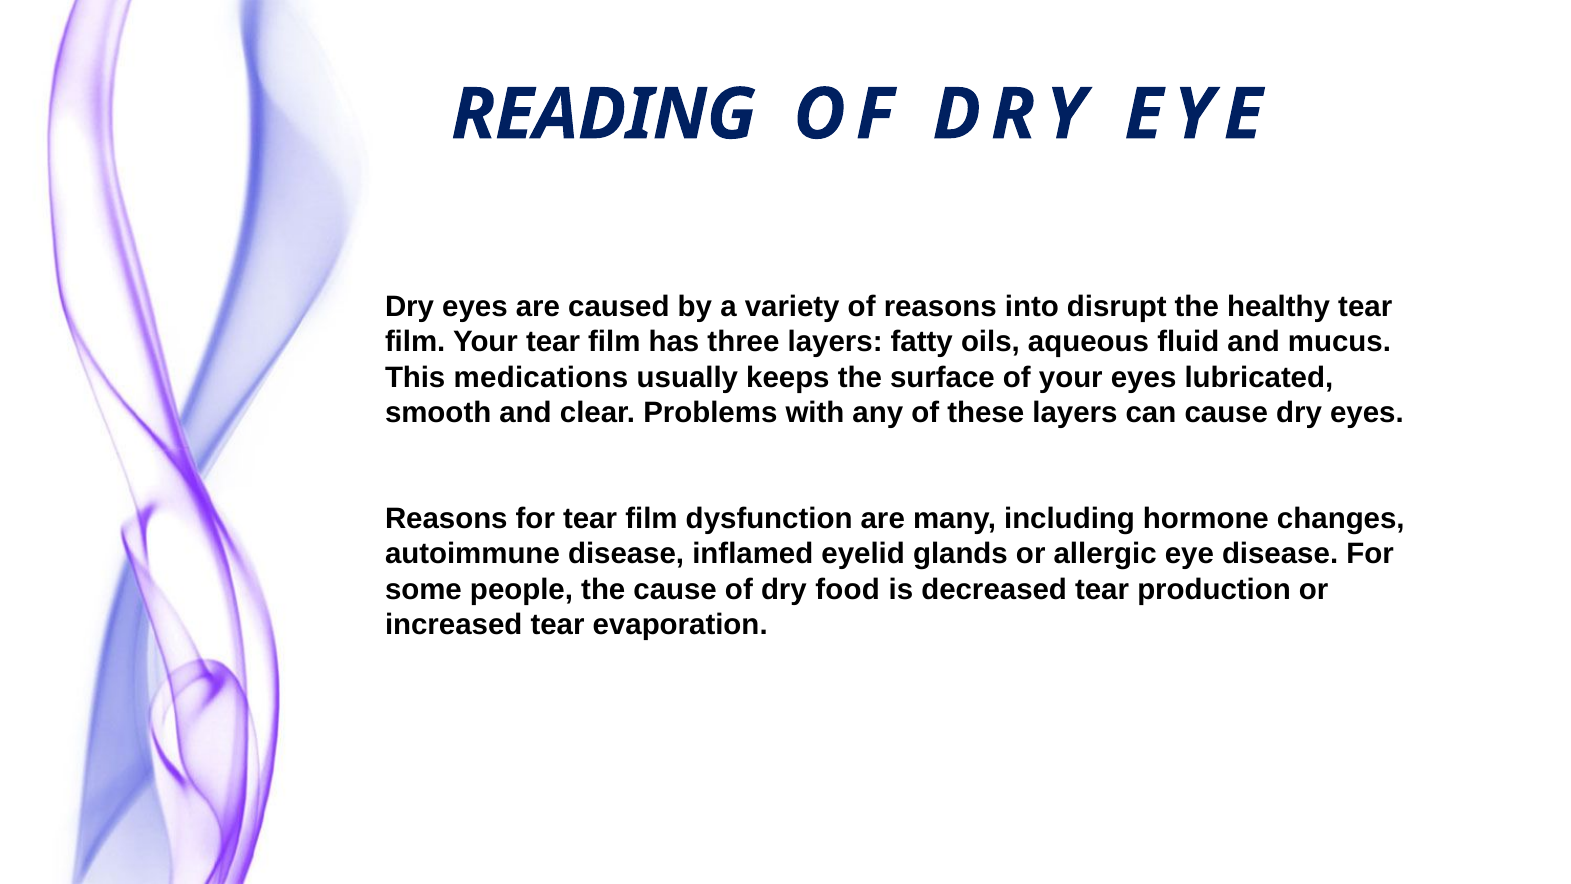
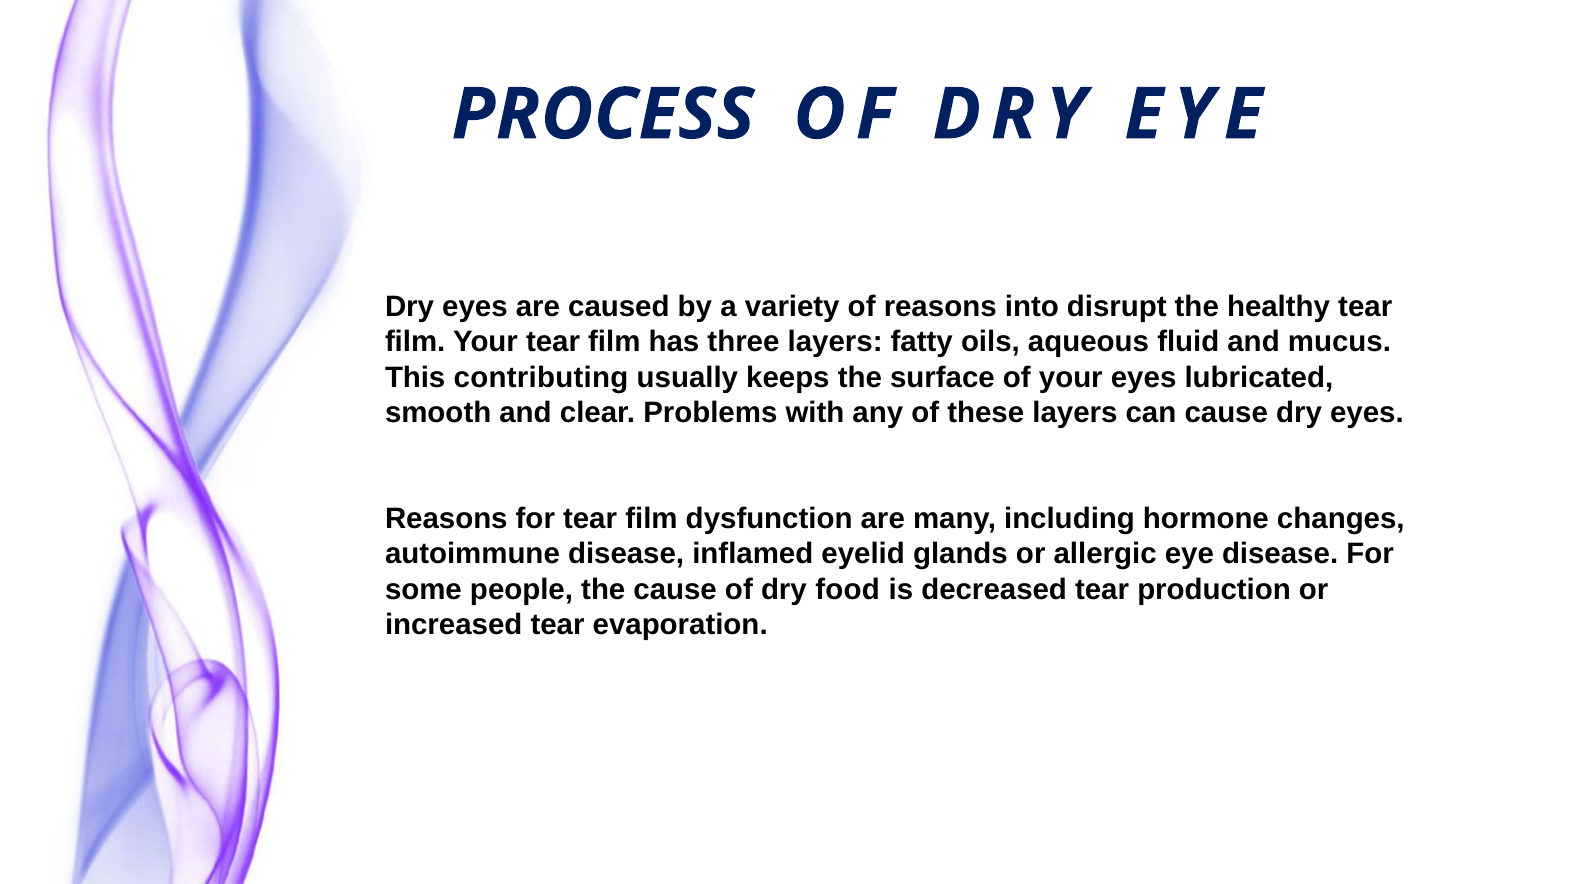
READING: READING -> PROCESS (603, 115)
medications: medications -> contributing (541, 377)
